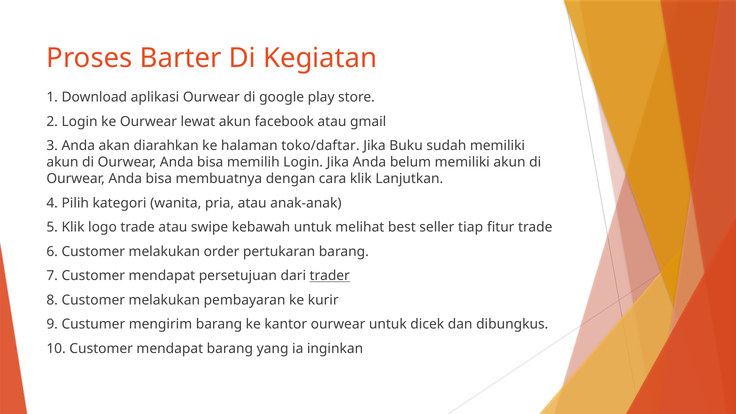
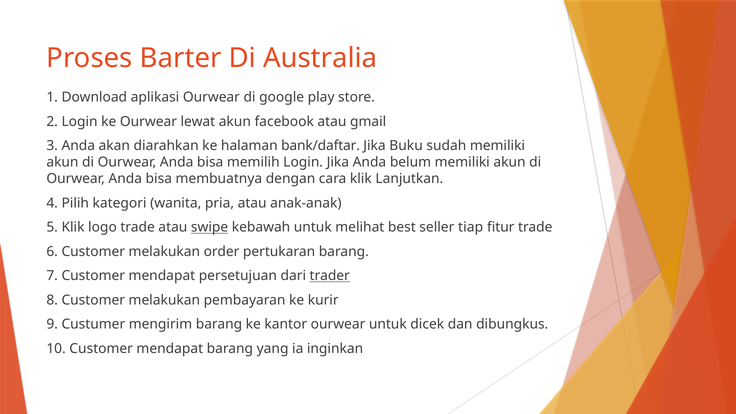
Kegiatan: Kegiatan -> Australia (320, 58)
toko/daftar: toko/daftar -> bank/daftar (321, 146)
swipe underline: none -> present (210, 227)
